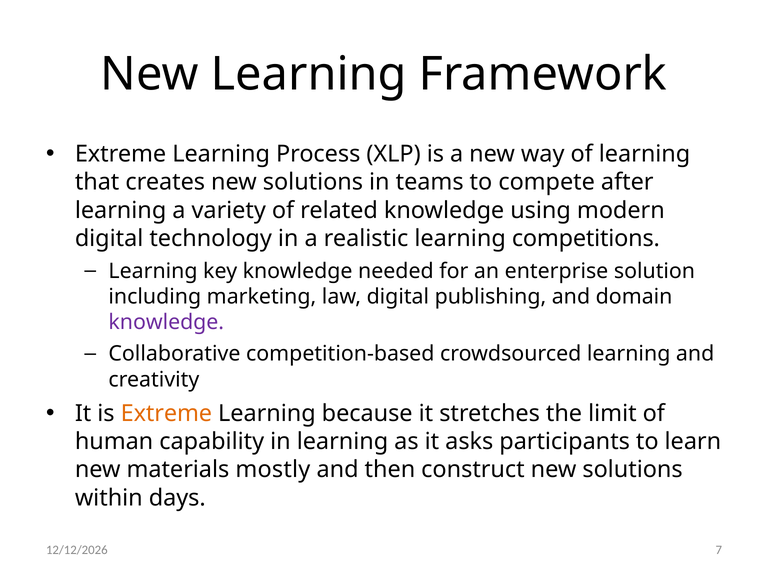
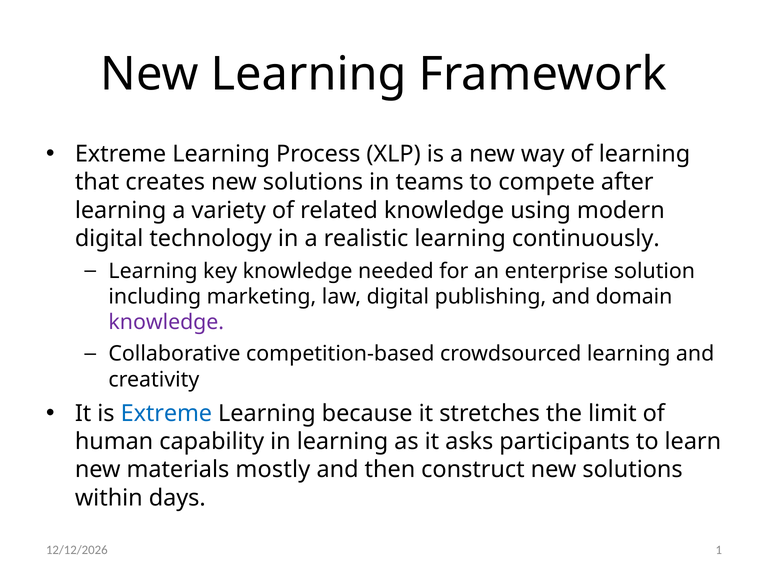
competitions: competitions -> continuously (586, 238)
Extreme colour: orange -> blue (166, 413)
7: 7 -> 1 (719, 550)
